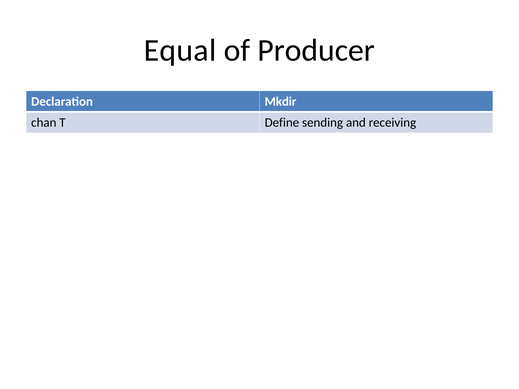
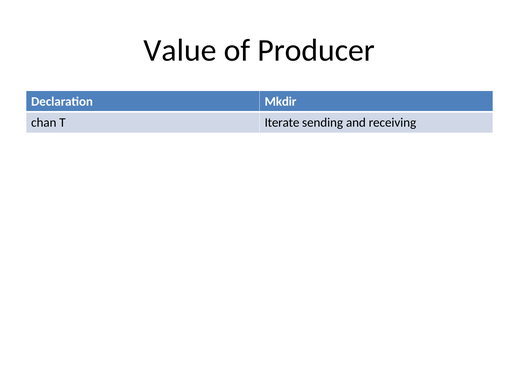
Equal: Equal -> Value (180, 50)
Define: Define -> Iterate (282, 123)
